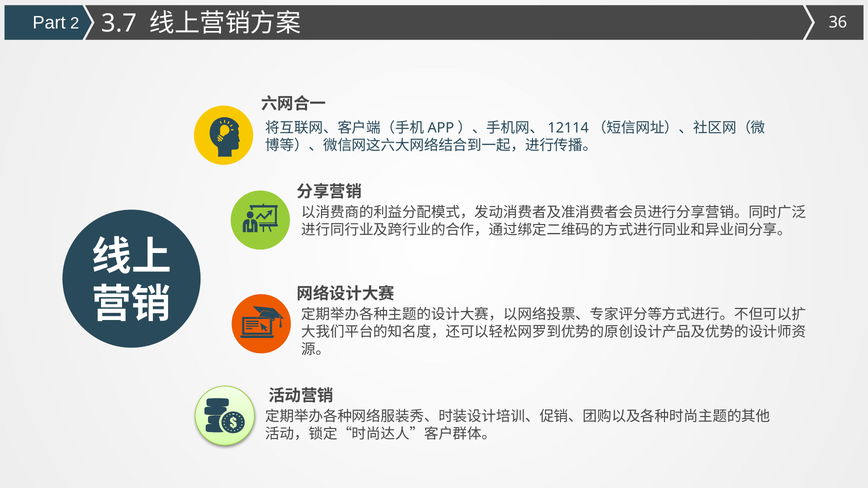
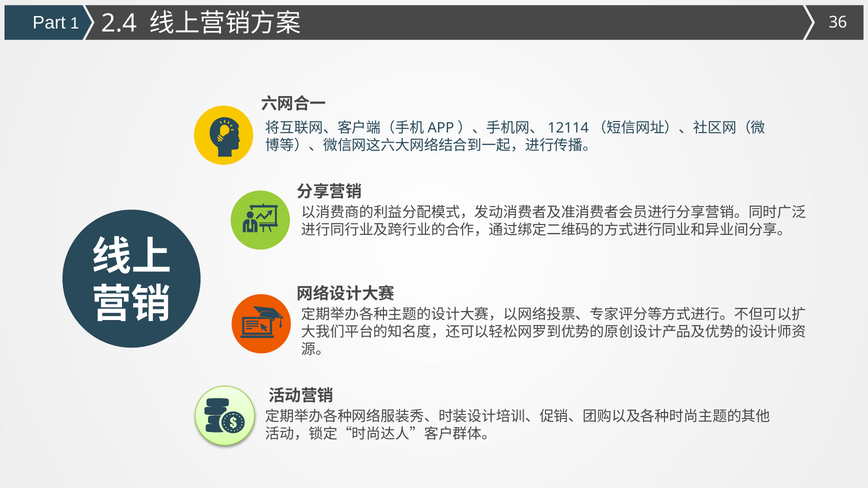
2: 2 -> 1 (75, 23)
3.7: 3.7 -> 2.4 (119, 23)
